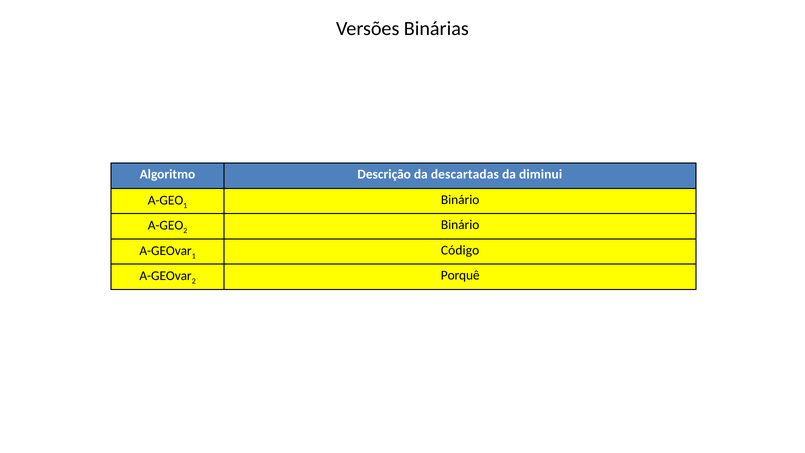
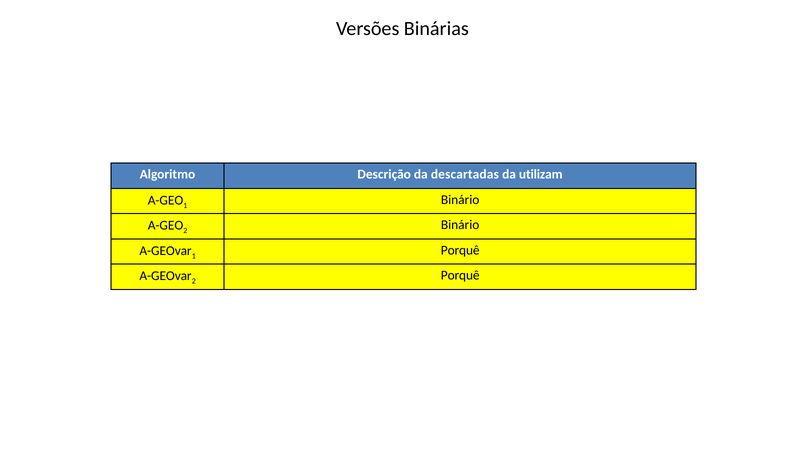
diminui: diminui -> utilizam (541, 175)
Código: Código -> Porquê (460, 250)
